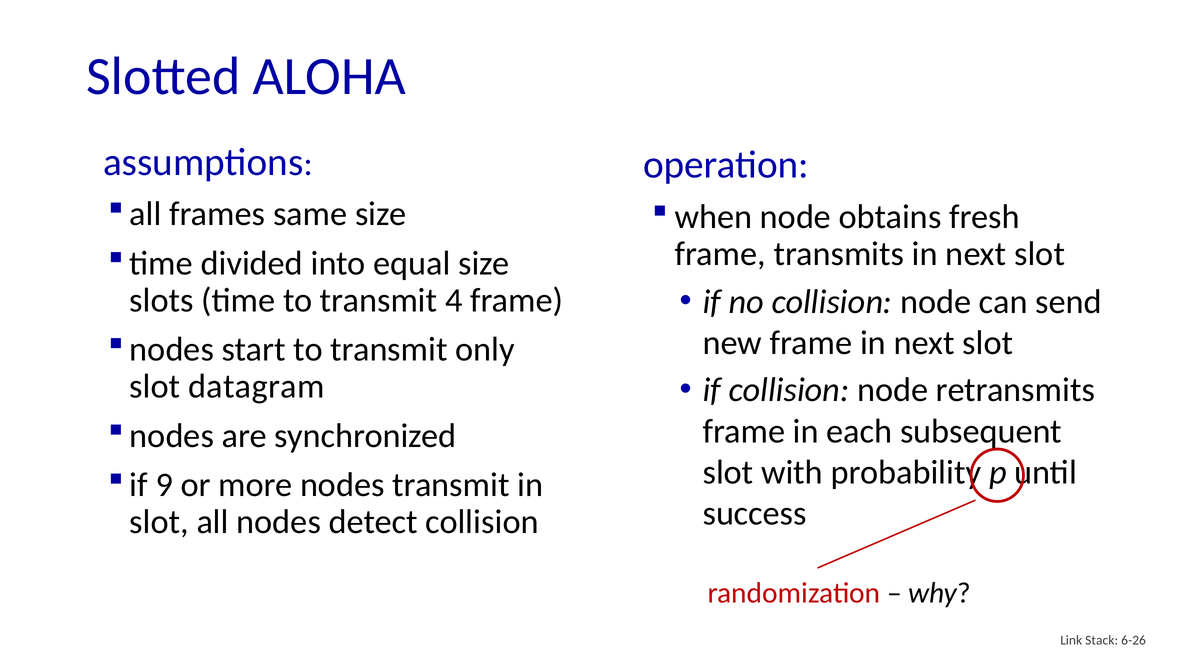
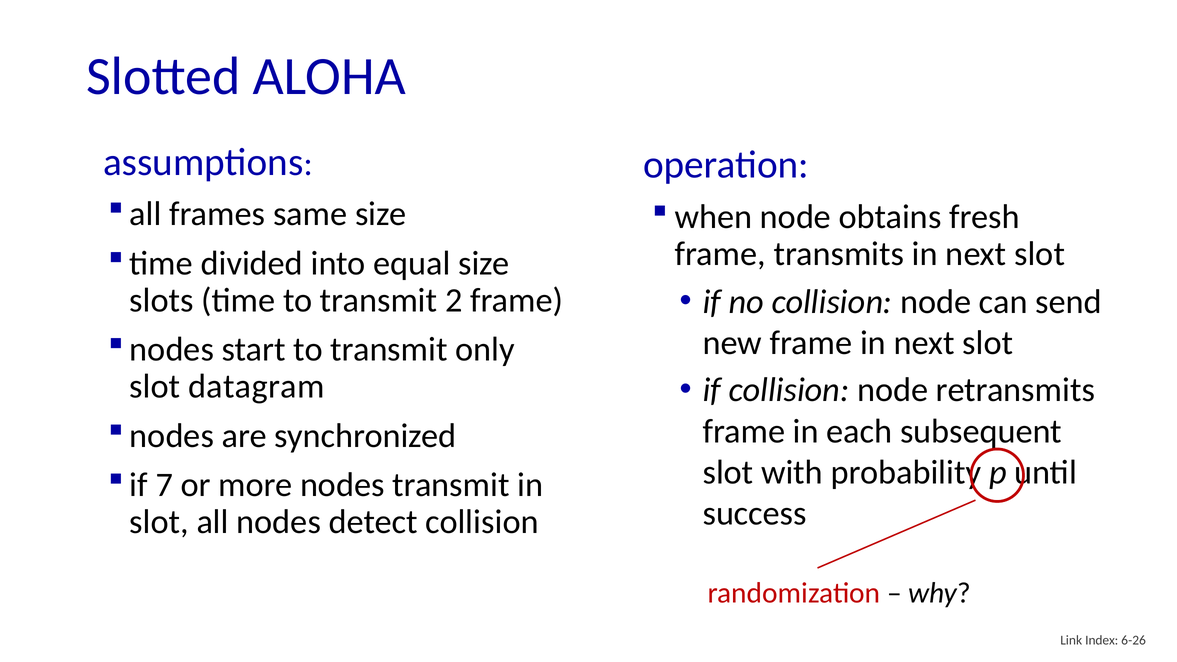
4: 4 -> 2 (454, 300)
9: 9 -> 7 (164, 485)
Stack: Stack -> Index (1102, 640)
